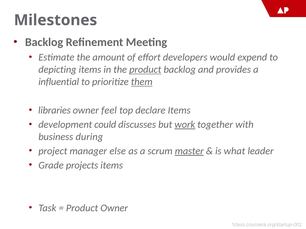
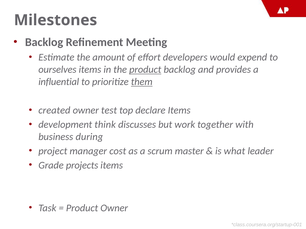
depicting: depicting -> ourselves (57, 70)
libraries: libraries -> created (54, 111)
feel: feel -> test (109, 111)
could: could -> think (105, 125)
work underline: present -> none (185, 125)
else: else -> cost (118, 151)
master underline: present -> none (189, 151)
